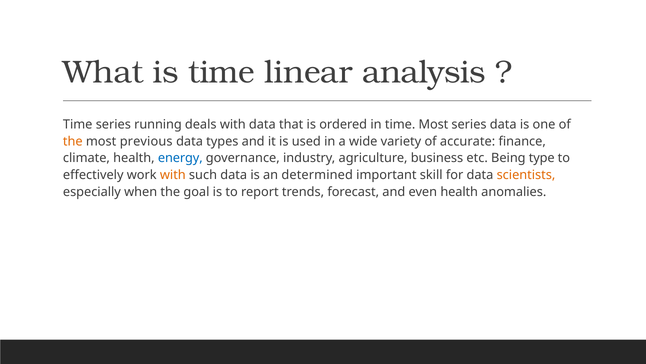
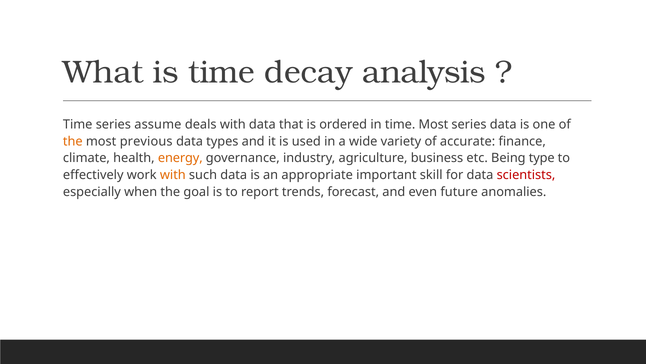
linear: linear -> decay (308, 72)
running: running -> assume (158, 124)
energy colour: blue -> orange (180, 158)
determined: determined -> appropriate (317, 175)
scientists colour: orange -> red (526, 175)
even health: health -> future (459, 192)
